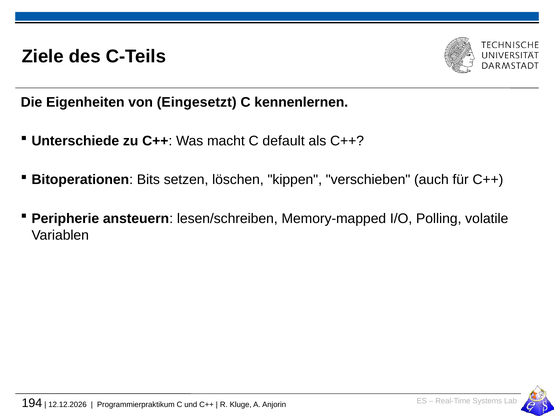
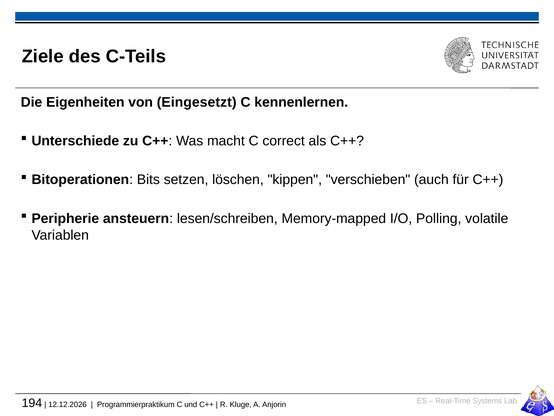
default: default -> correct (284, 141)
